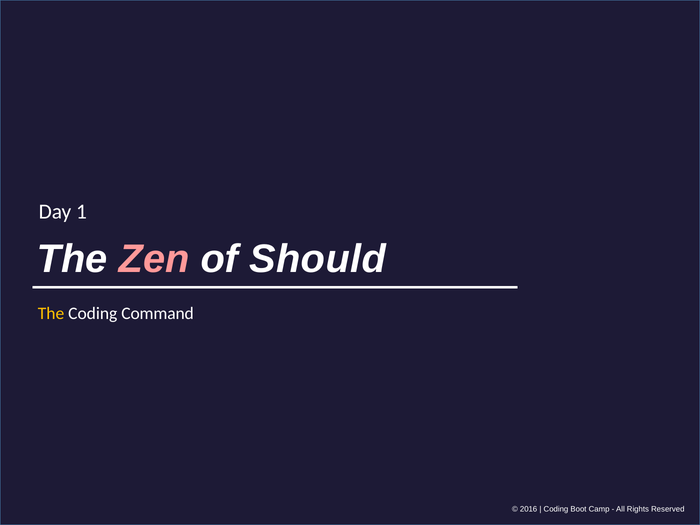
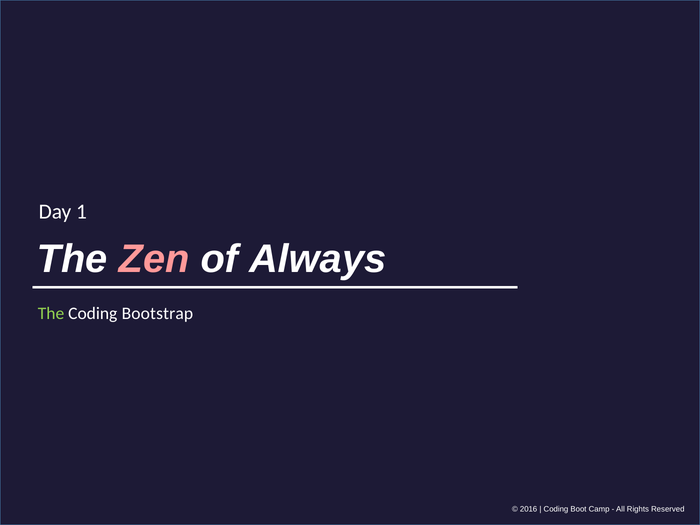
Should: Should -> Always (318, 259)
The colour: yellow -> light green (51, 313)
Command: Command -> Bootstrap (157, 313)
